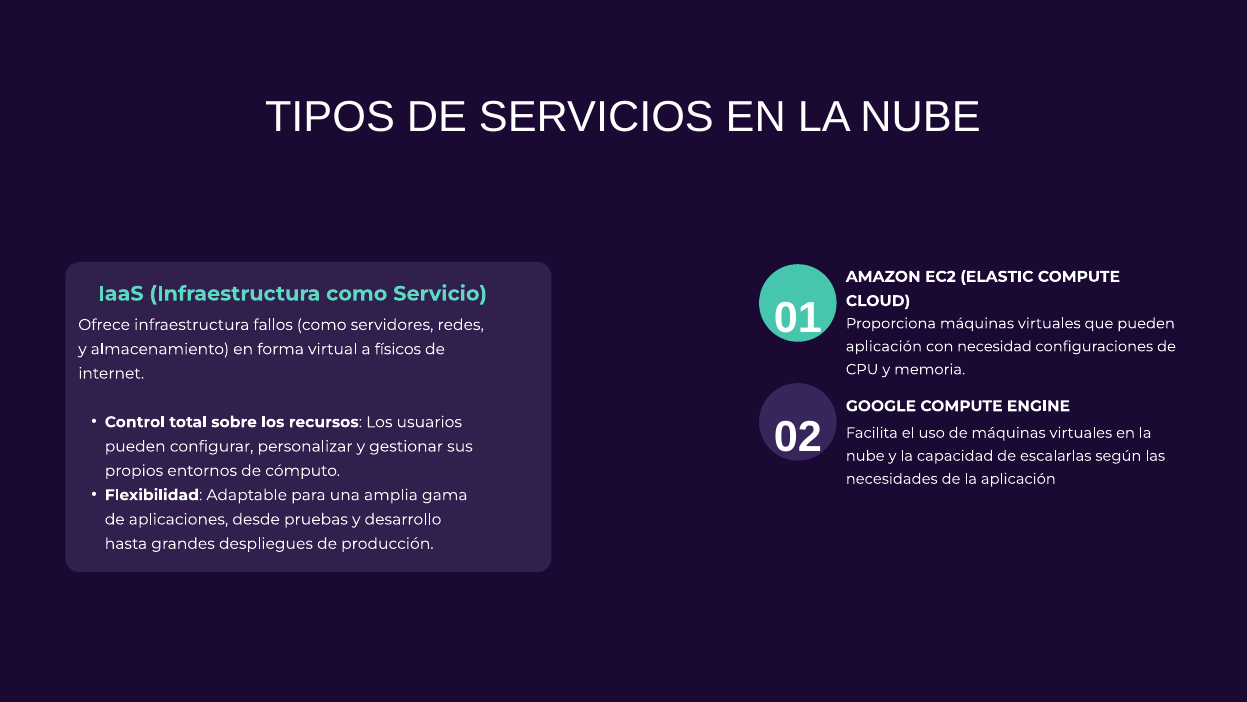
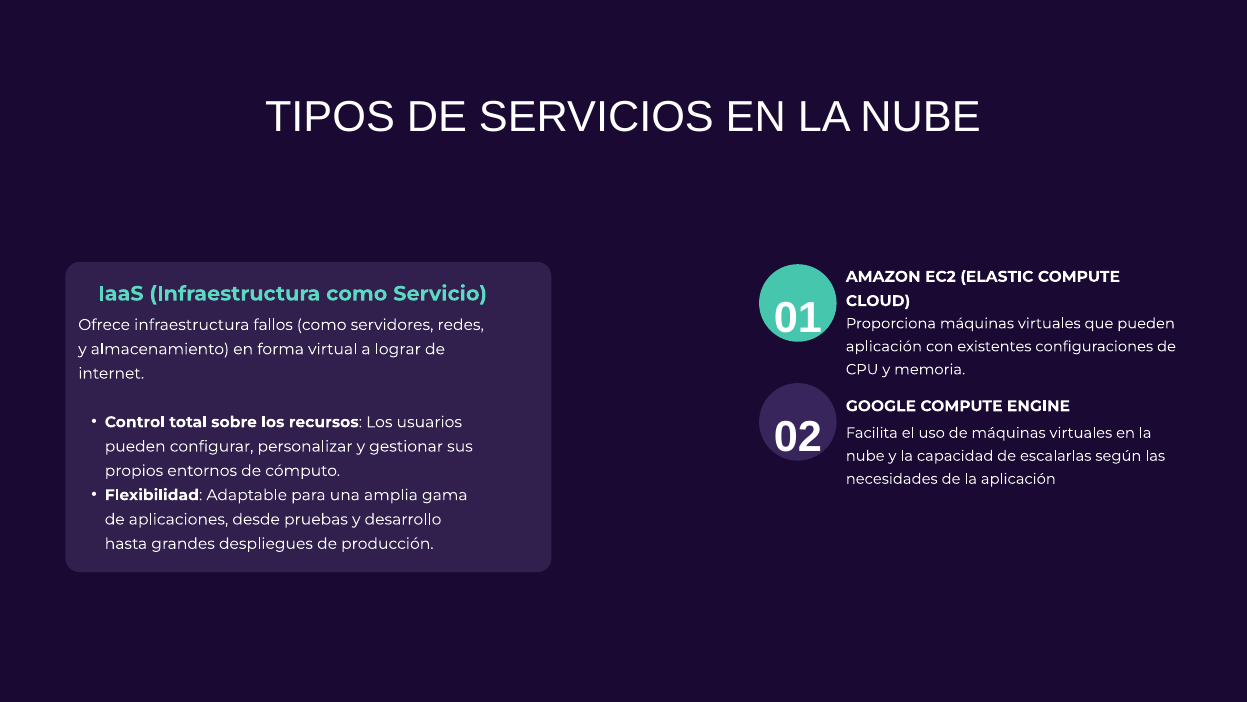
necesidad: necesidad -> existentes (994, 346)
físicos: físicos -> lograr (398, 349)
